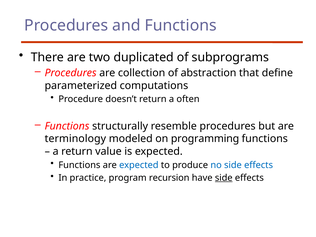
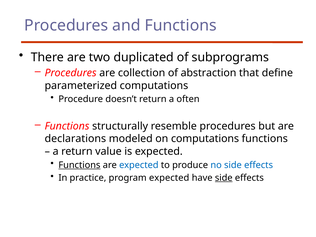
terminology: terminology -> declarations (75, 139)
on programming: programming -> computations (205, 139)
Functions underline: none -> present (79, 165)
program recursion: recursion -> expected (169, 178)
